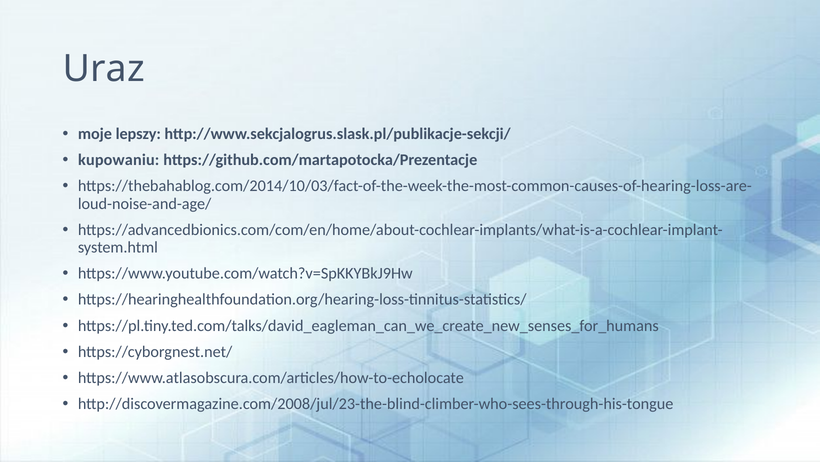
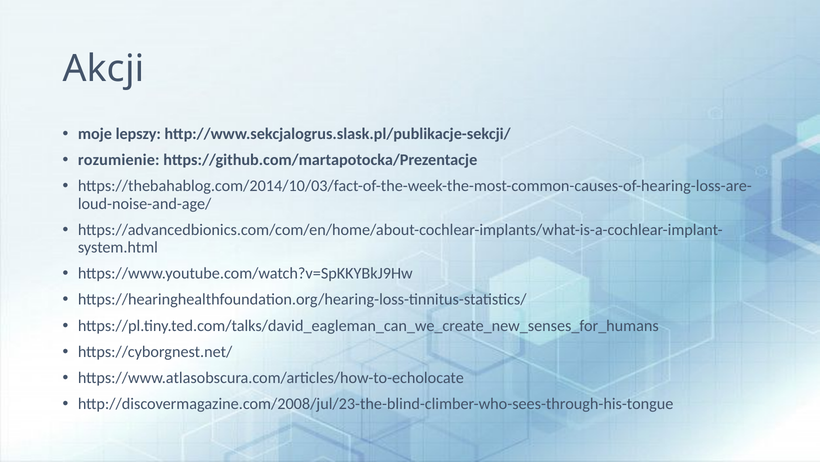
Uraz: Uraz -> Akcji (104, 69)
kupowaniu: kupowaniu -> rozumienie (119, 160)
